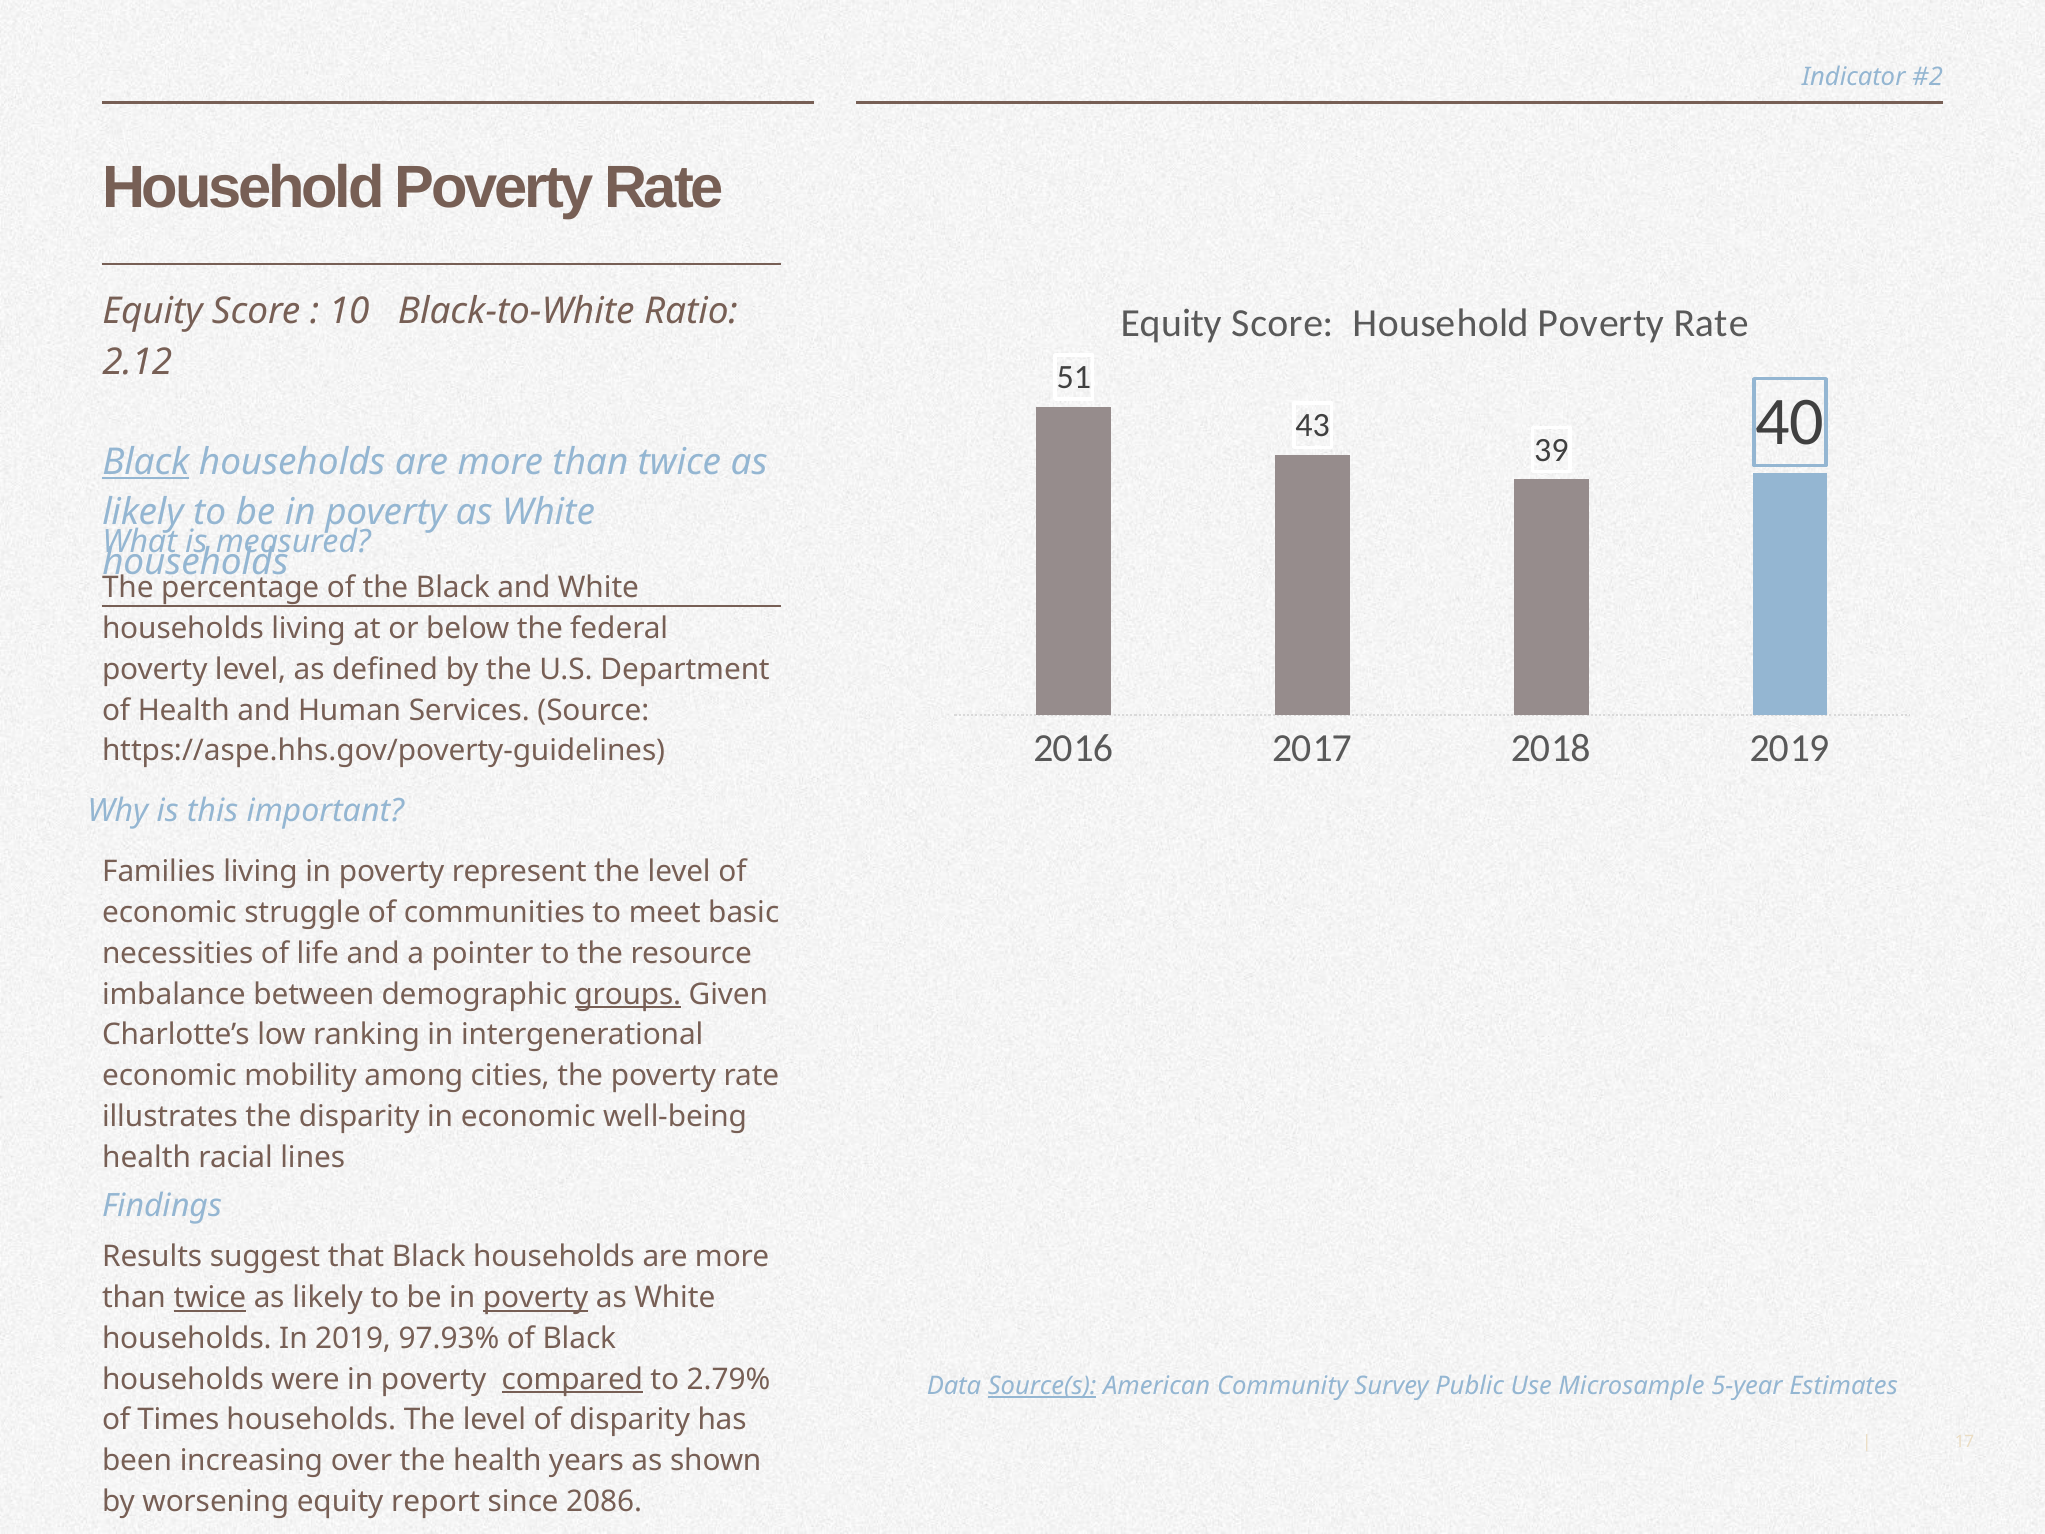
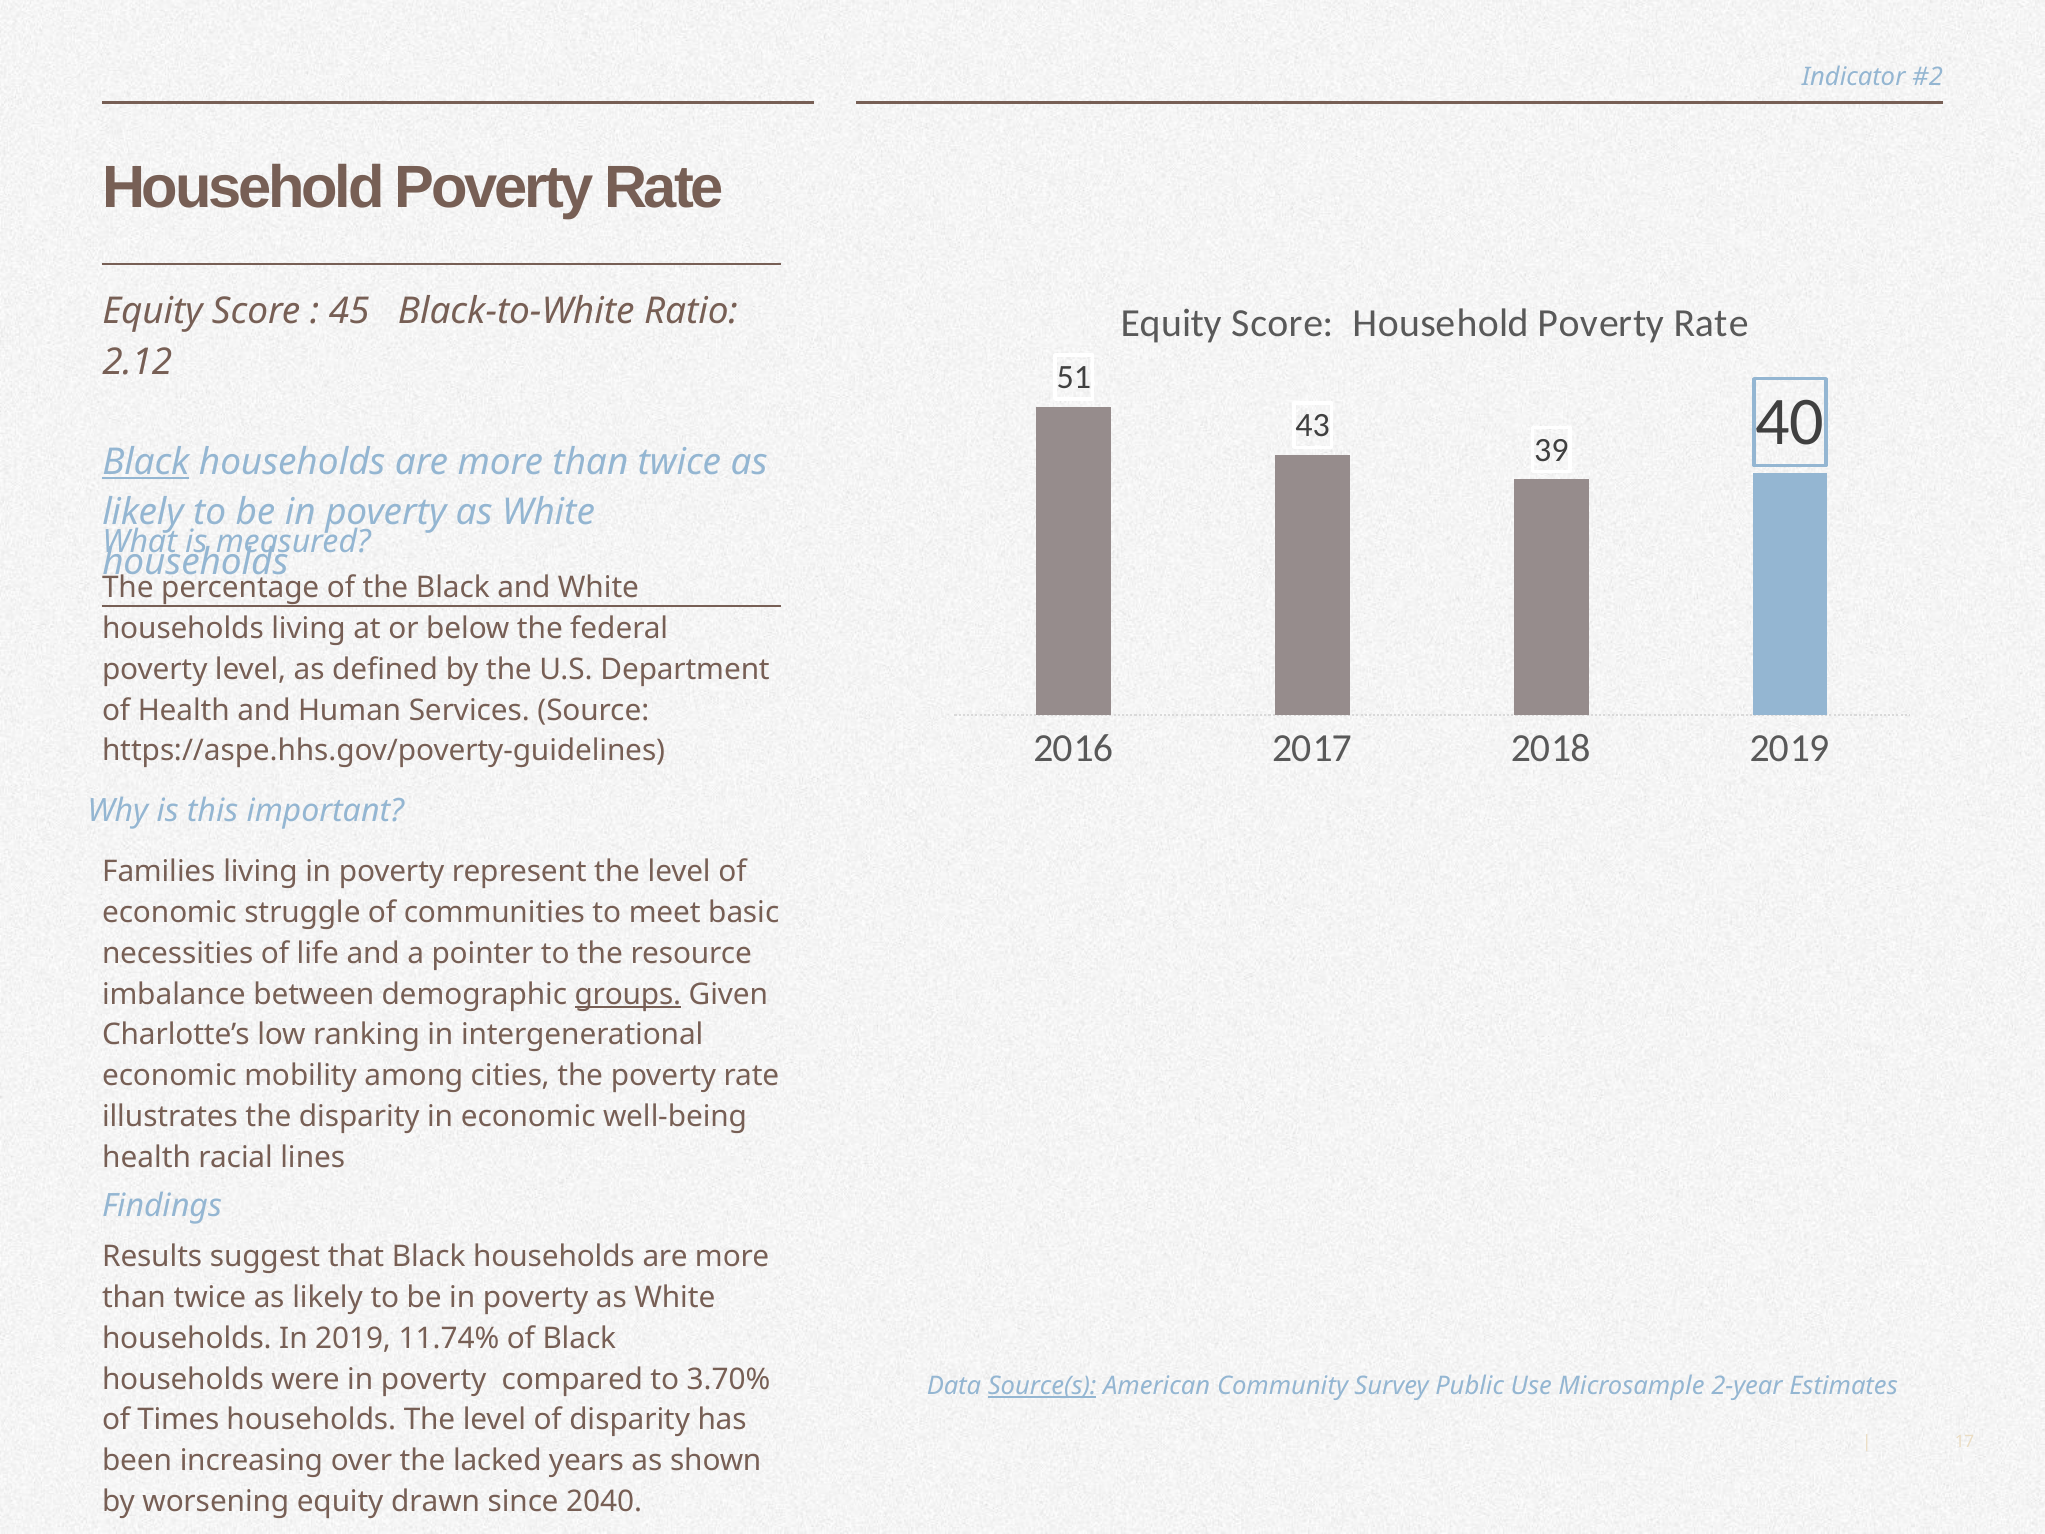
10: 10 -> 45 (349, 312)
twice underline: present -> none (210, 1298)
poverty underline: present -> none (536, 1298)
97.93%: 97.93% -> 11.74% (449, 1338)
compared underline: present -> none (572, 1379)
2.79%: 2.79% -> 3.70% (729, 1379)
5-year: 5-year -> 2-year (1747, 1386)
the health: health -> lacked (497, 1461)
report: report -> drawn (436, 1501)
2086: 2086 -> 2040 (604, 1501)
